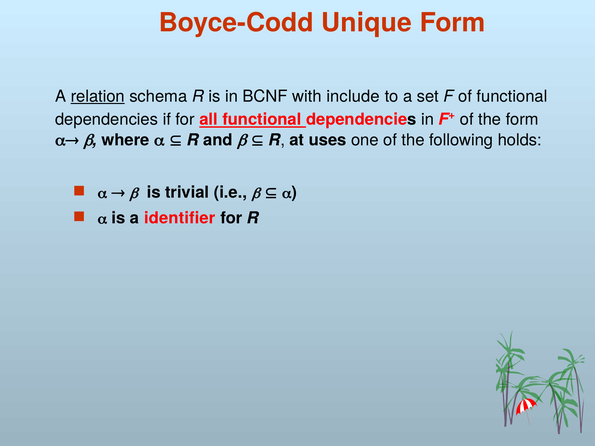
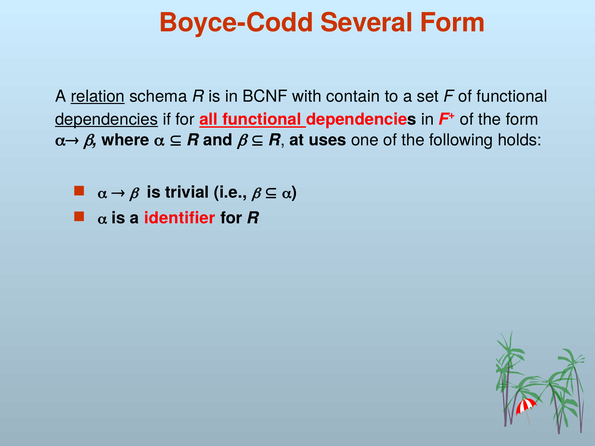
Unique: Unique -> Several (367, 23)
include: include -> contain (353, 96)
dependencies underline: none -> present (107, 120)
